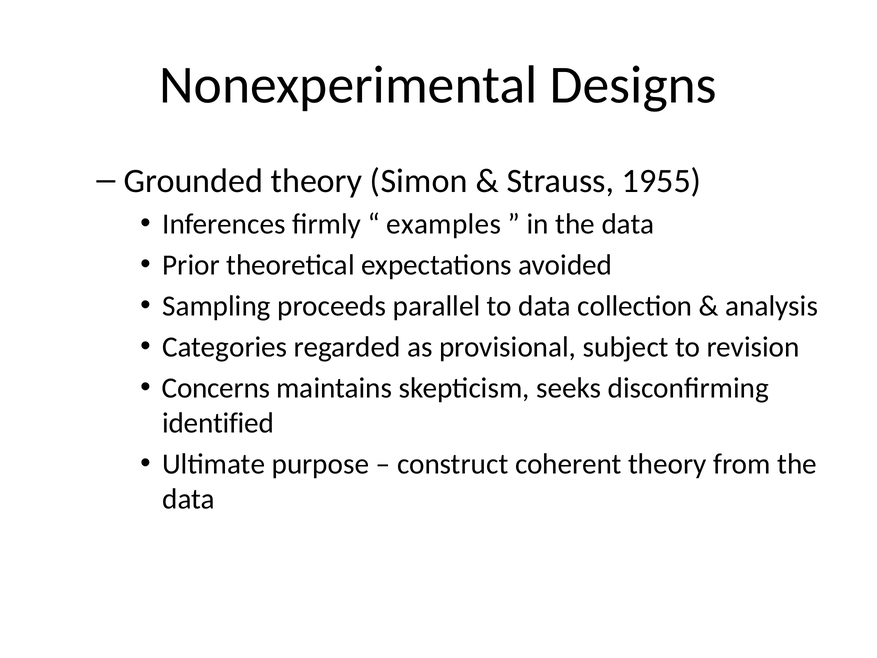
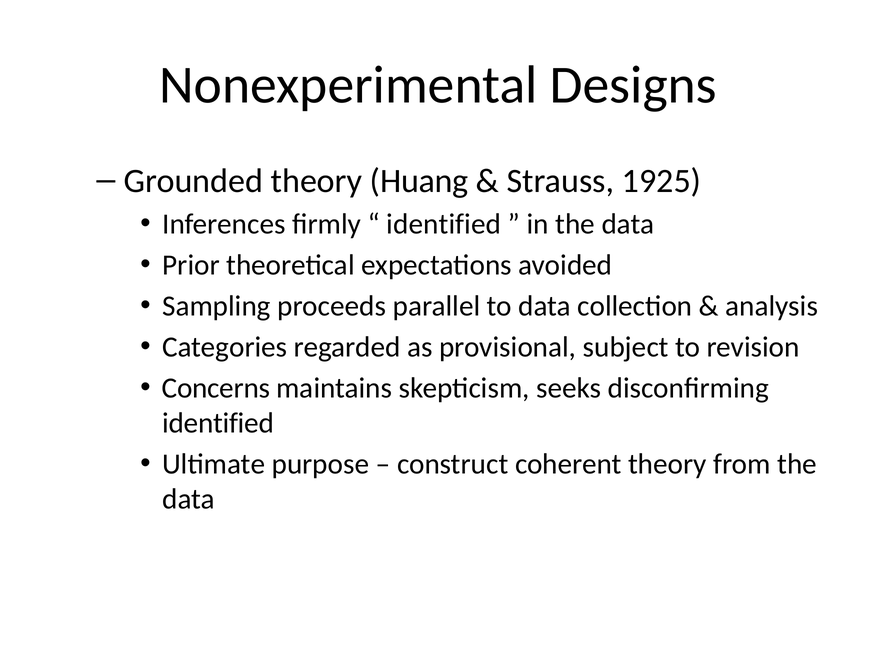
Simon: Simon -> Huang (419, 181)
1955: 1955 -> 1925 (662, 181)
examples: examples -> identified (444, 224)
